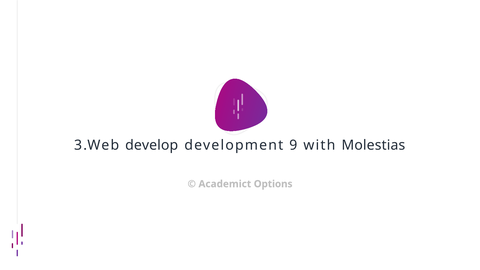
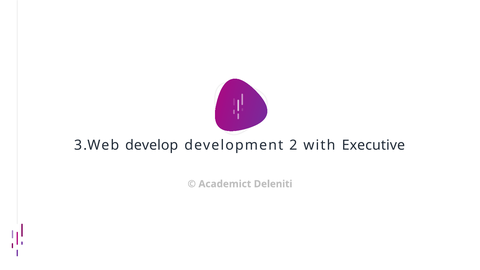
9: 9 -> 2 (293, 145)
Molestias: Molestias -> Executive (373, 145)
Options: Options -> Deleniti (273, 184)
